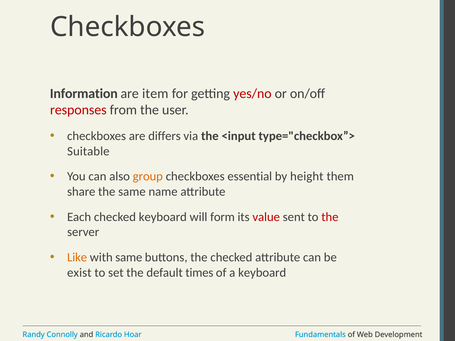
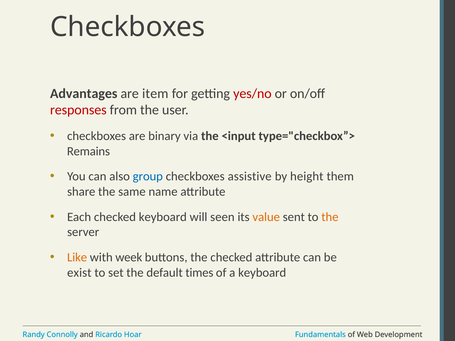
Information: Information -> Advantages (84, 93)
differs: differs -> binary (164, 136)
Suitable: Suitable -> Remains (88, 151)
group colour: orange -> blue (148, 177)
essential: essential -> assistive (250, 177)
form: form -> seen (222, 217)
value colour: red -> orange (266, 217)
the colour: red -> orange (330, 217)
with same: same -> week (129, 258)
